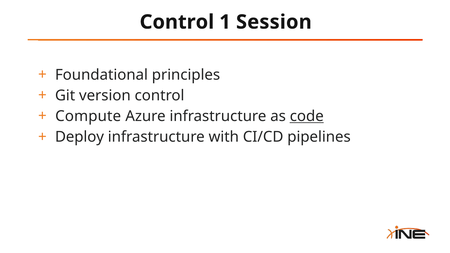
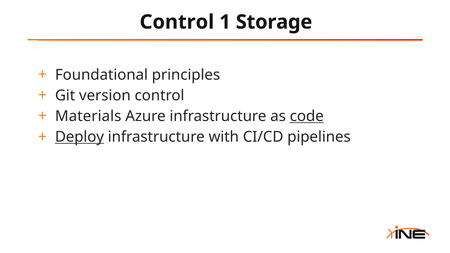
Session: Session -> Storage (274, 22)
Compute: Compute -> Materials (88, 116)
Deploy underline: none -> present (79, 137)
